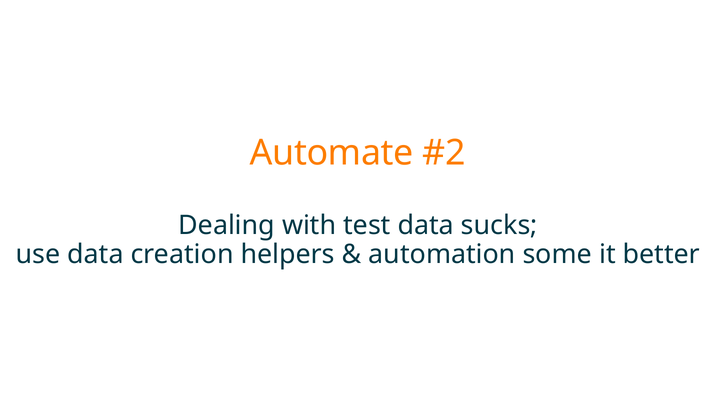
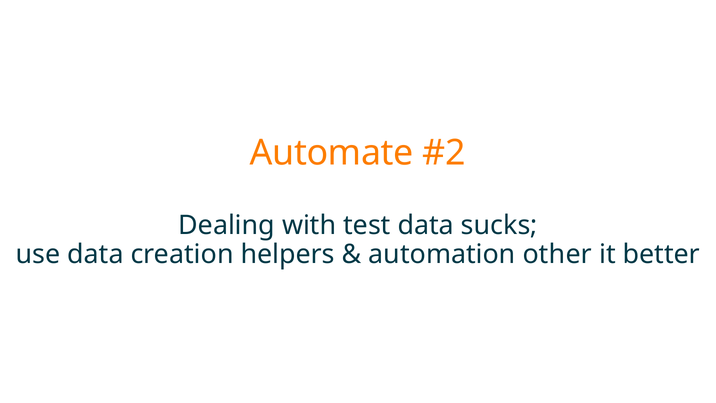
some: some -> other (557, 254)
